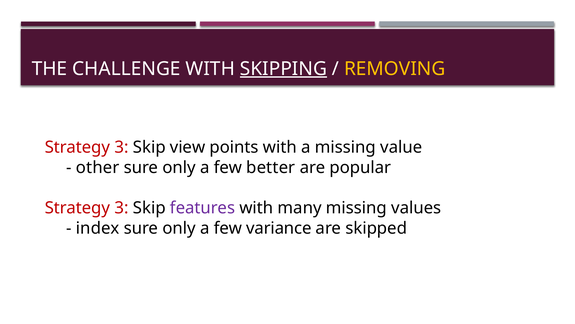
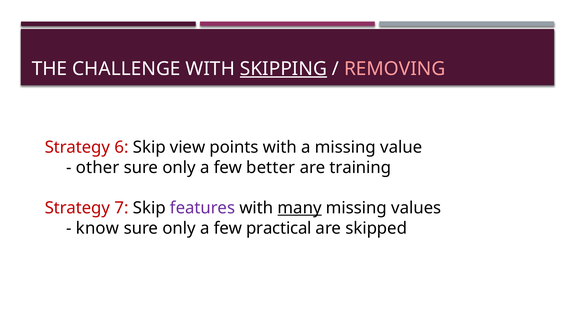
REMOVING colour: yellow -> pink (395, 69)
3: 3 -> 6 (122, 147)
popular: popular -> training (360, 167)
3: 3 -> 7 (122, 208)
many underline: none -> present (300, 208)
index: index -> know (98, 228)
variance: variance -> practical (279, 228)
